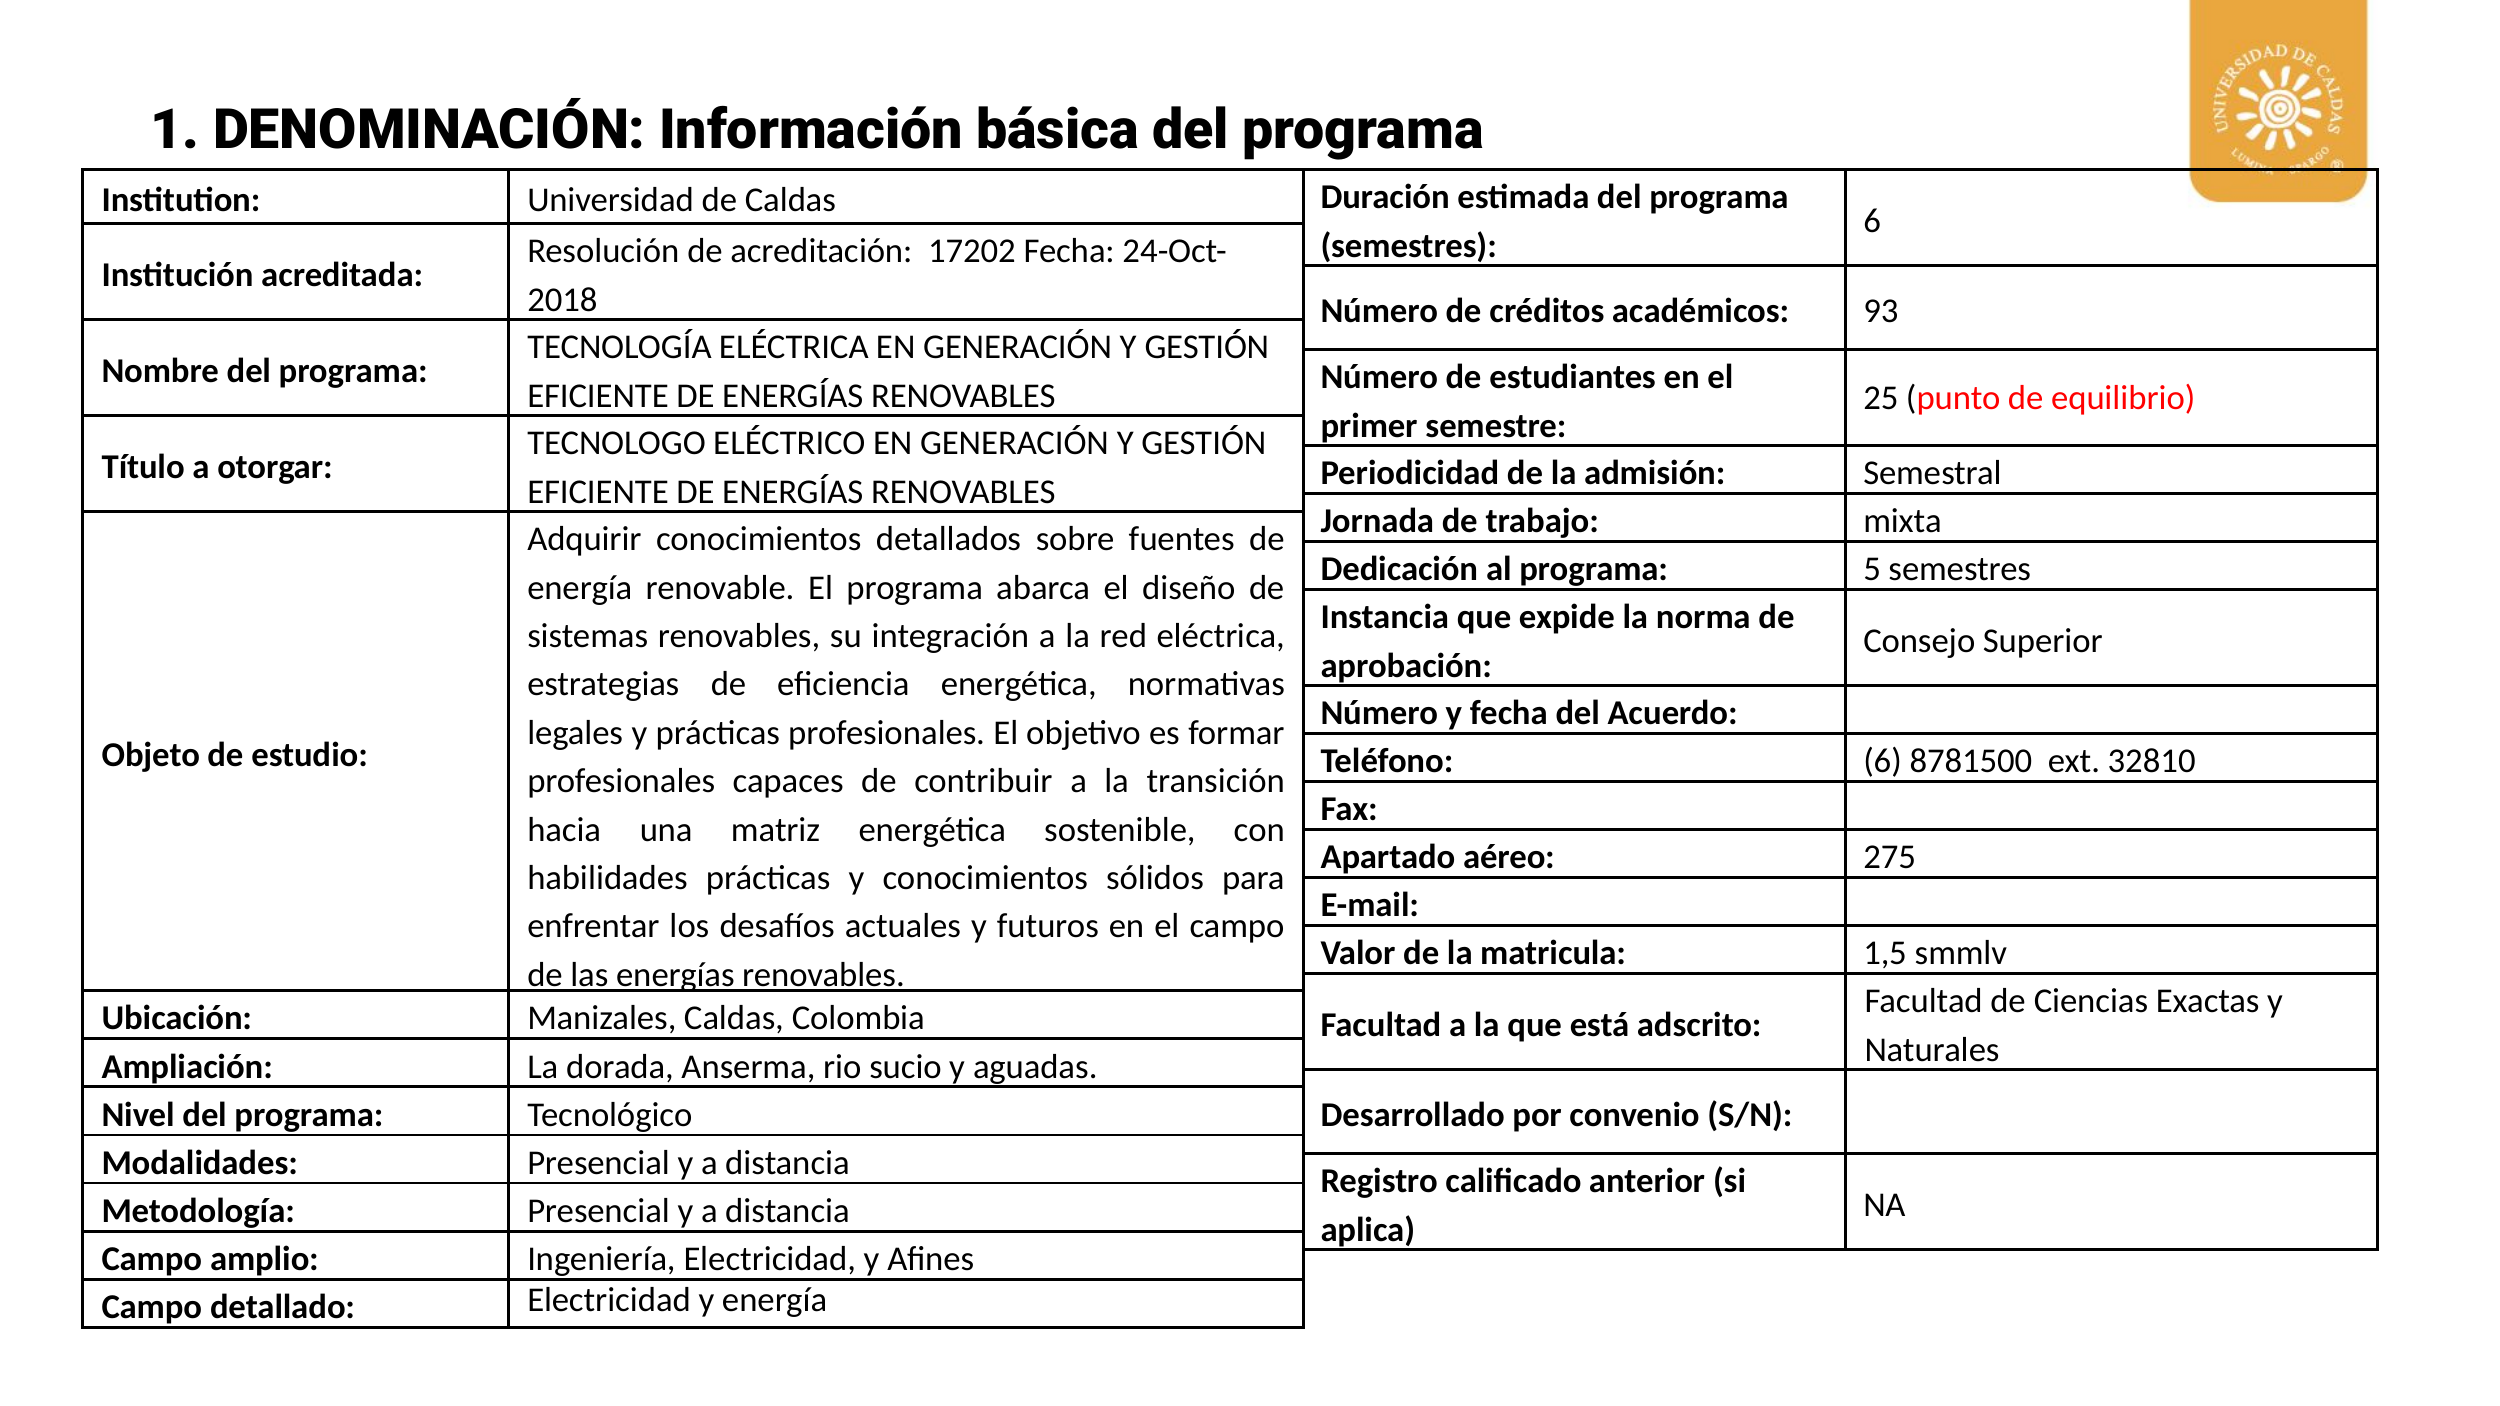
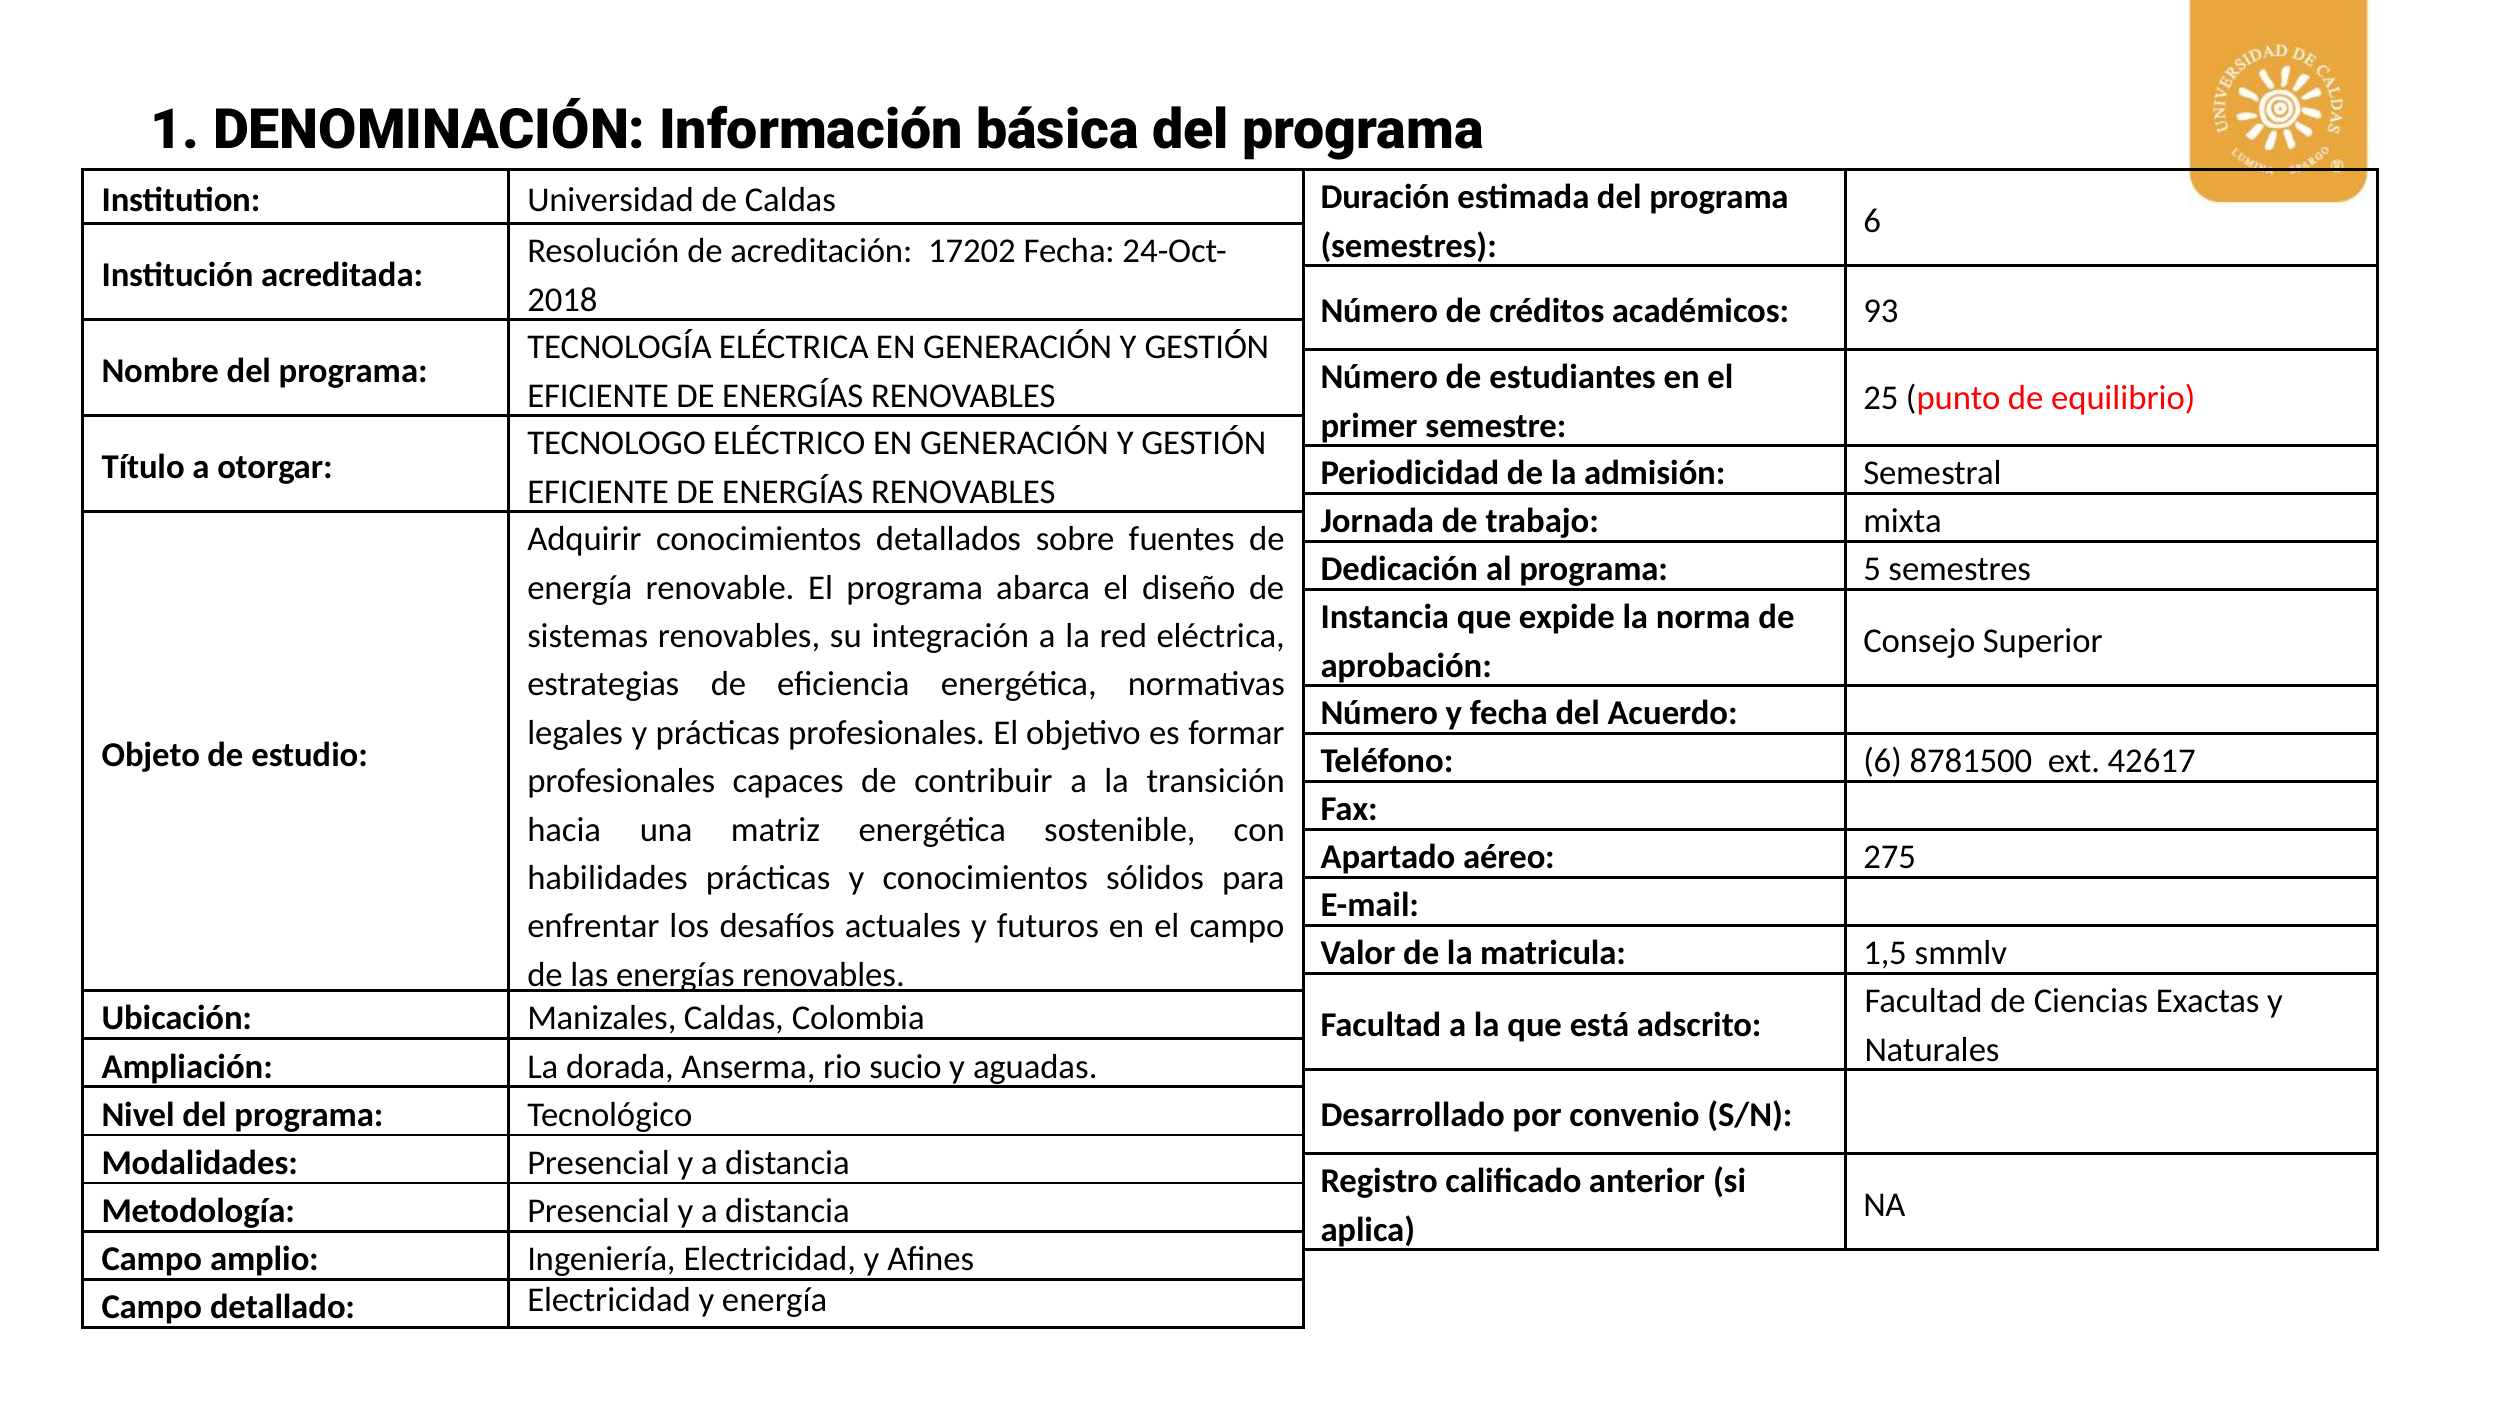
32810: 32810 -> 42617 (2152, 762)
